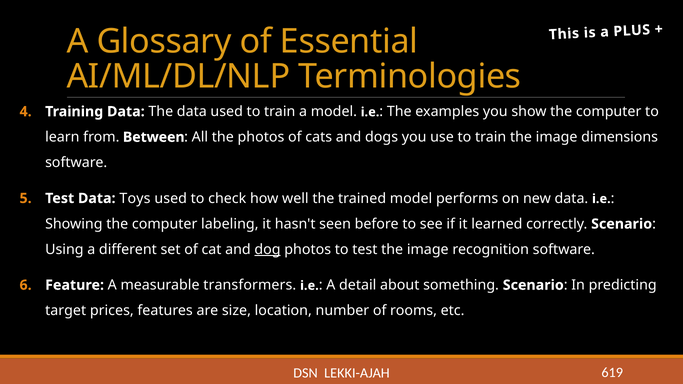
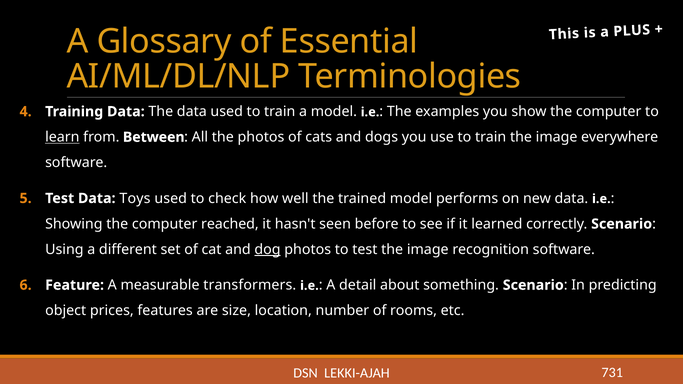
learn underline: none -> present (62, 137)
dimensions: dimensions -> everywhere (620, 137)
labeling: labeling -> reached (230, 224)
target: target -> object (66, 311)
619: 619 -> 731 (612, 373)
